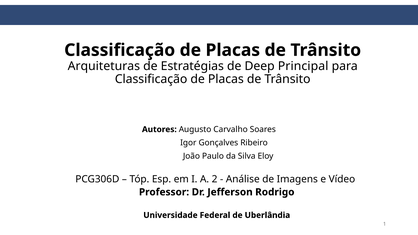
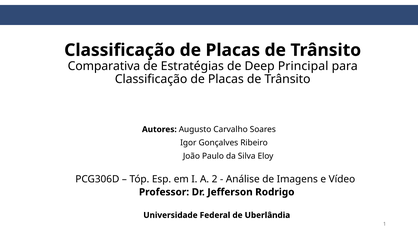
Arquiteturas: Arquiteturas -> Comparativa (104, 66)
